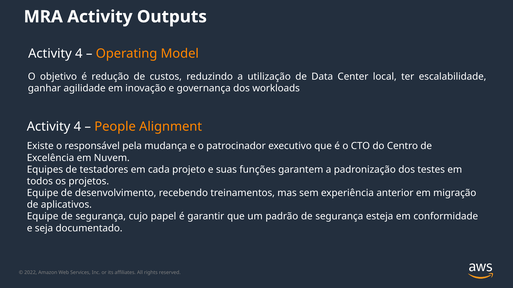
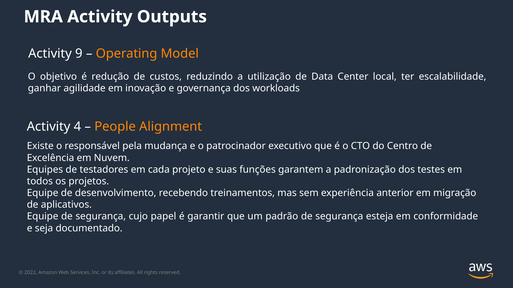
4: 4 -> 9 (79, 54)
